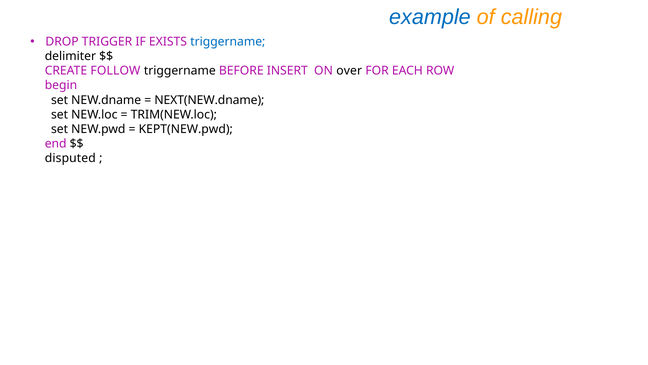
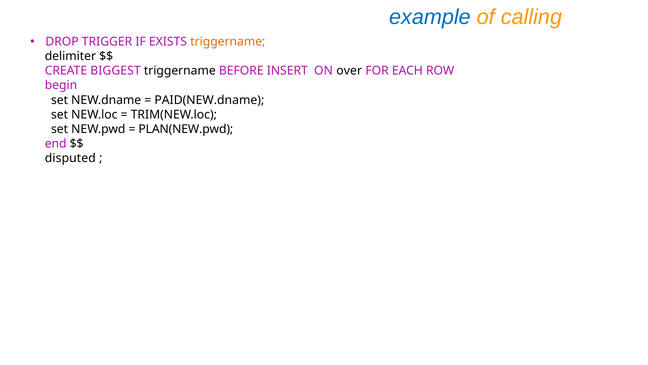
triggername colour: blue -> orange (228, 42)
FOLLOW: FOLLOW -> BIGGEST (115, 71)
NEXT(NEW.dname: NEXT(NEW.dname -> PAID(NEW.dname (209, 100)
KEPT(NEW.pwd: KEPT(NEW.pwd -> PLAN(NEW.pwd (186, 129)
